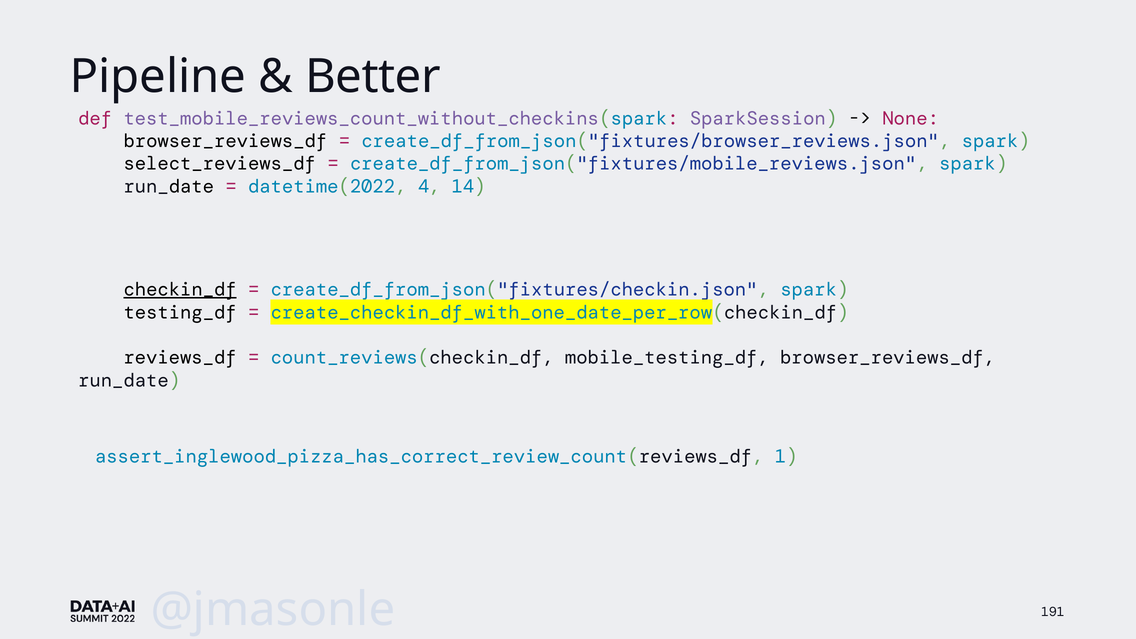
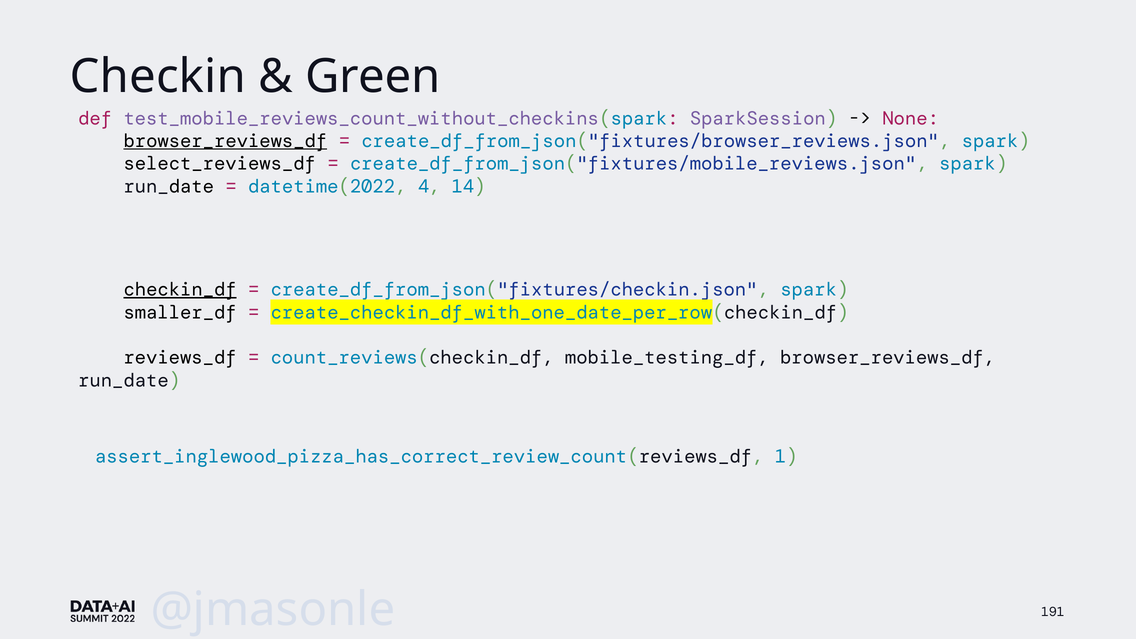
Pipeline: Pipeline -> Checkin (158, 77)
Better: Better -> Green (373, 77)
browser_reviews_df underline: none -> present (225, 141)
testing_df: testing_df -> smaller_df (180, 312)
